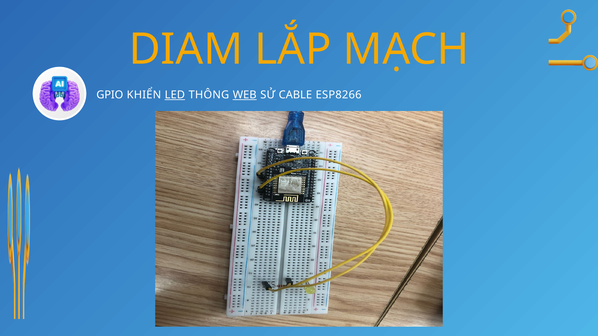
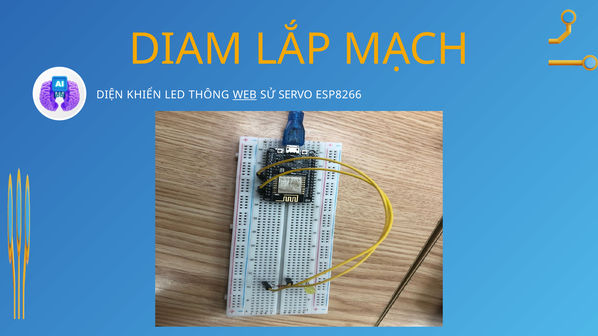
GPIO: GPIO -> DIỆN (110, 95)
LED underline: present -> none (175, 95)
CABLE: CABLE -> SERVO (296, 95)
